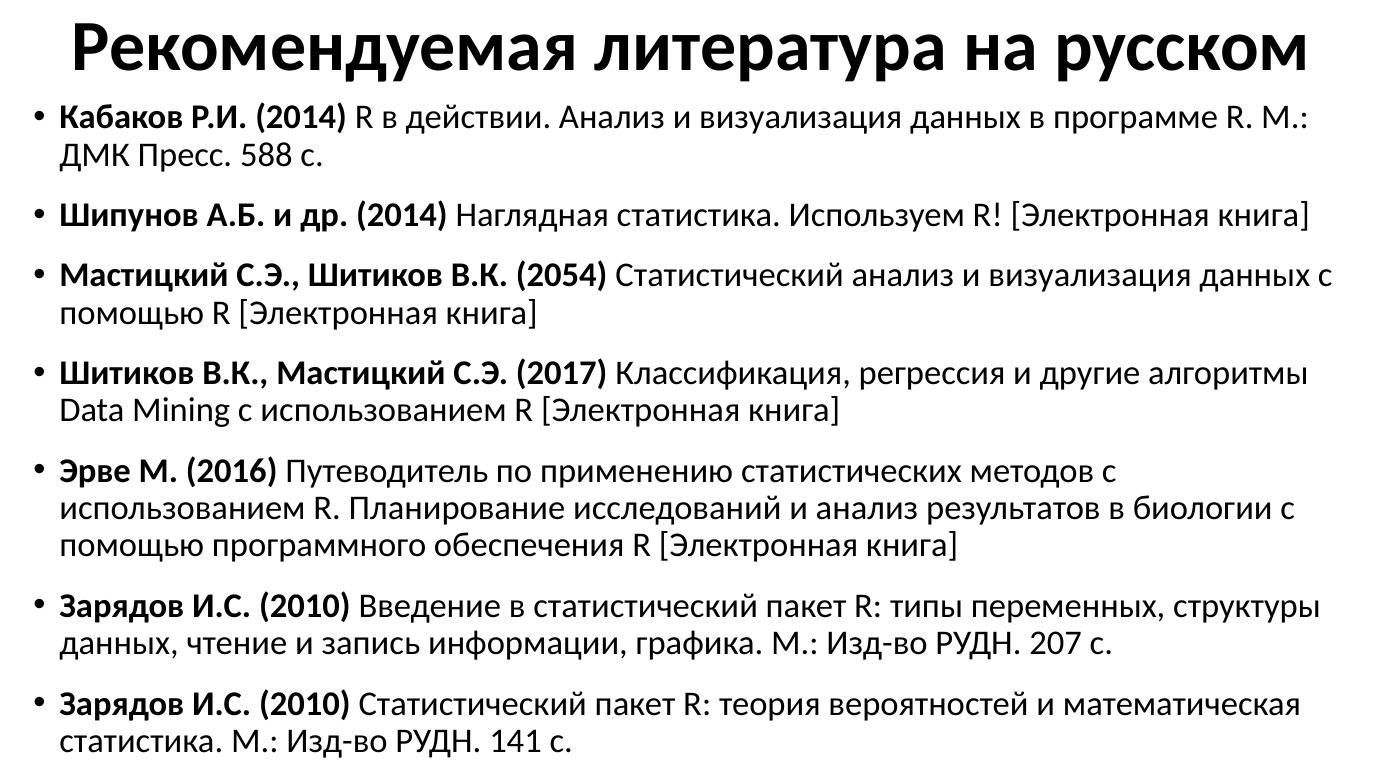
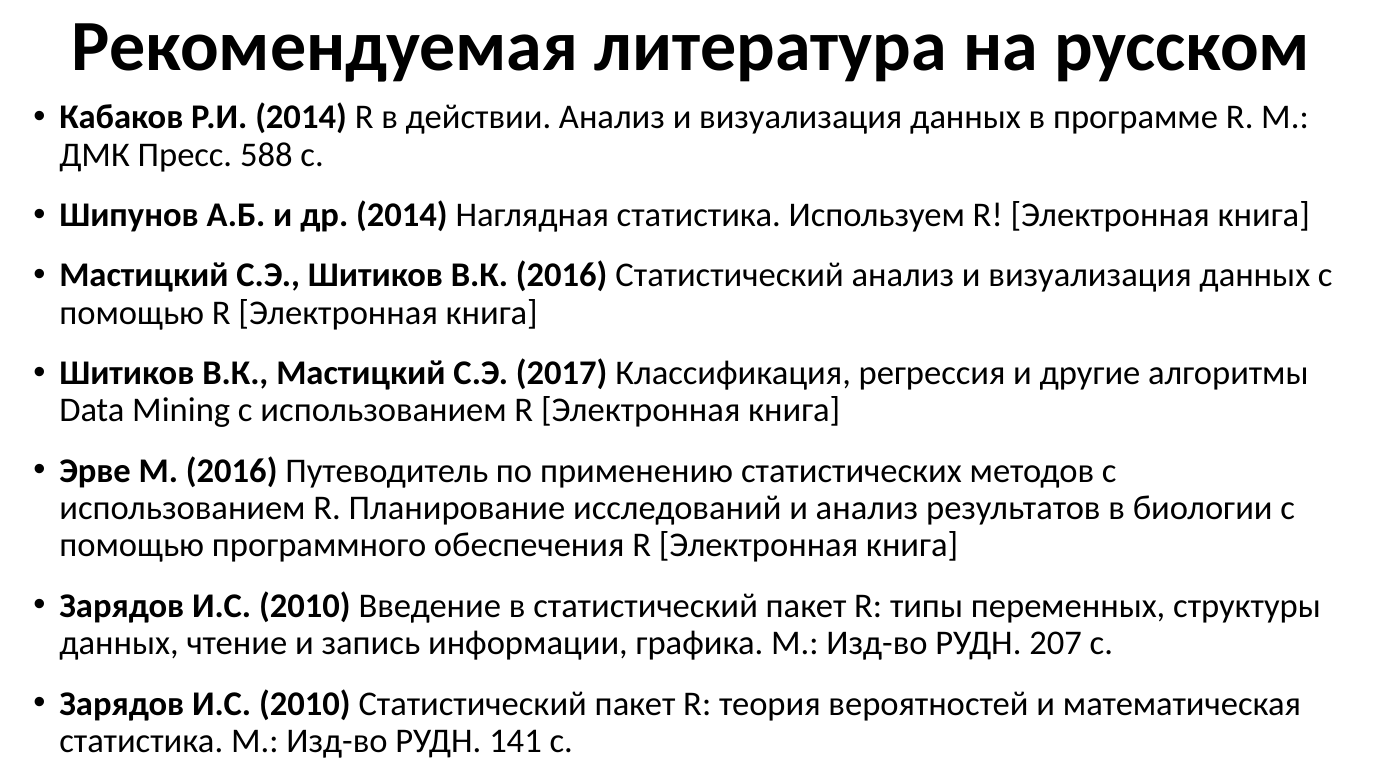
В.К 2054: 2054 -> 2016 (562, 275)
